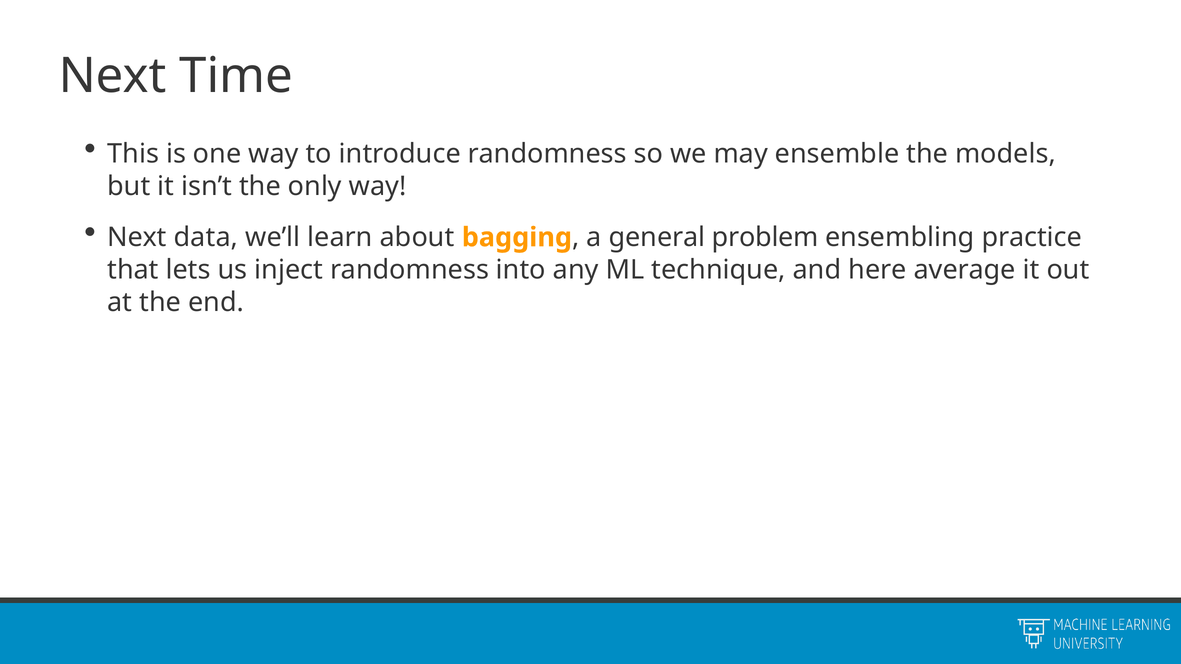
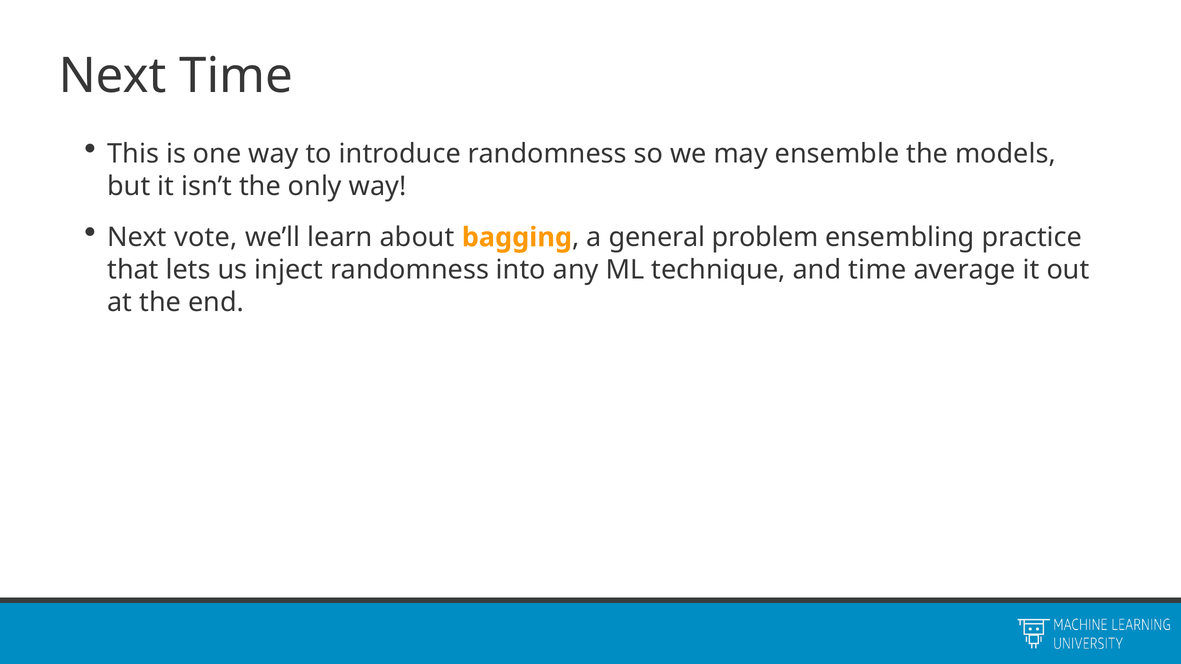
data: data -> vote (206, 237)
and here: here -> time (877, 270)
